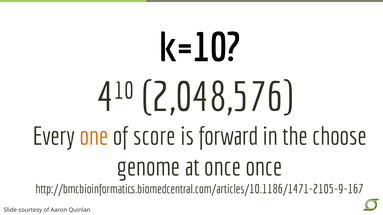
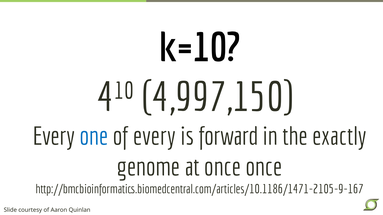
2,048,576: 2,048,576 -> 4,997,150 (218, 98)
one colour: orange -> blue (94, 137)
of score: score -> every (154, 137)
choose: choose -> exactly (339, 137)
